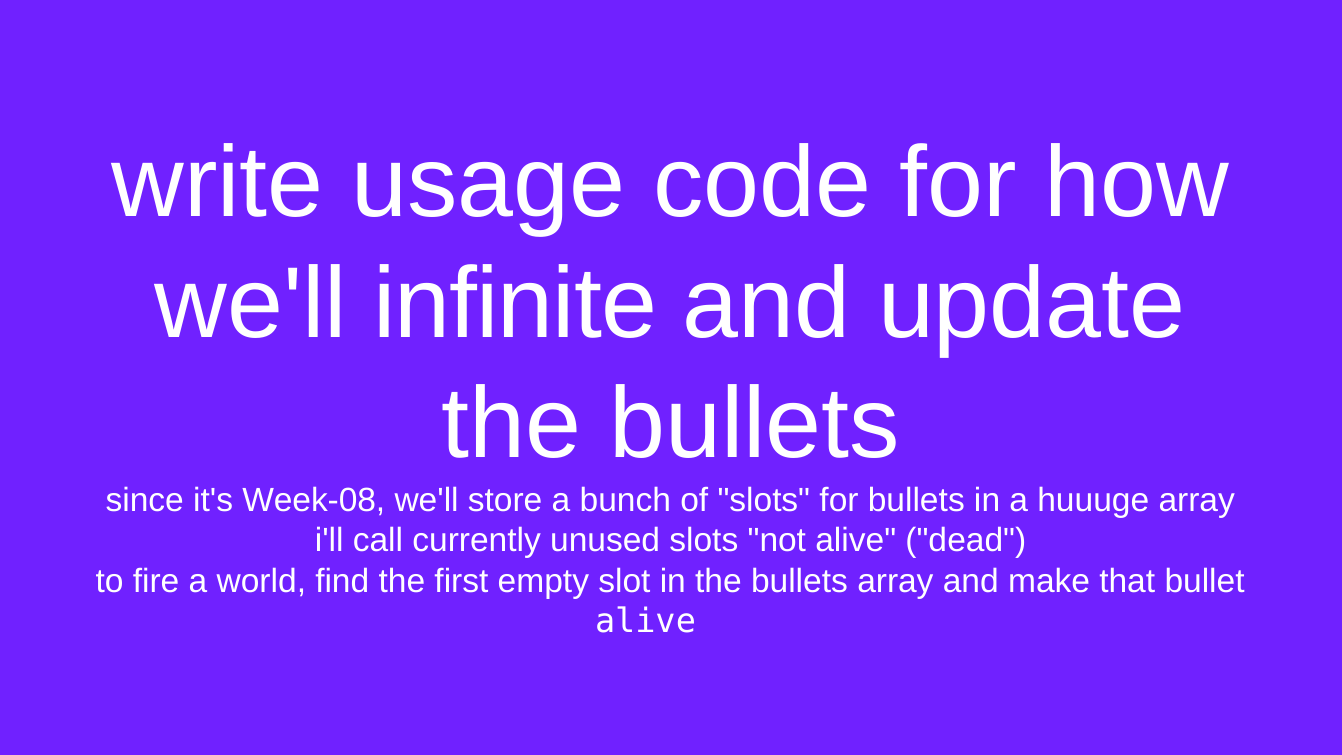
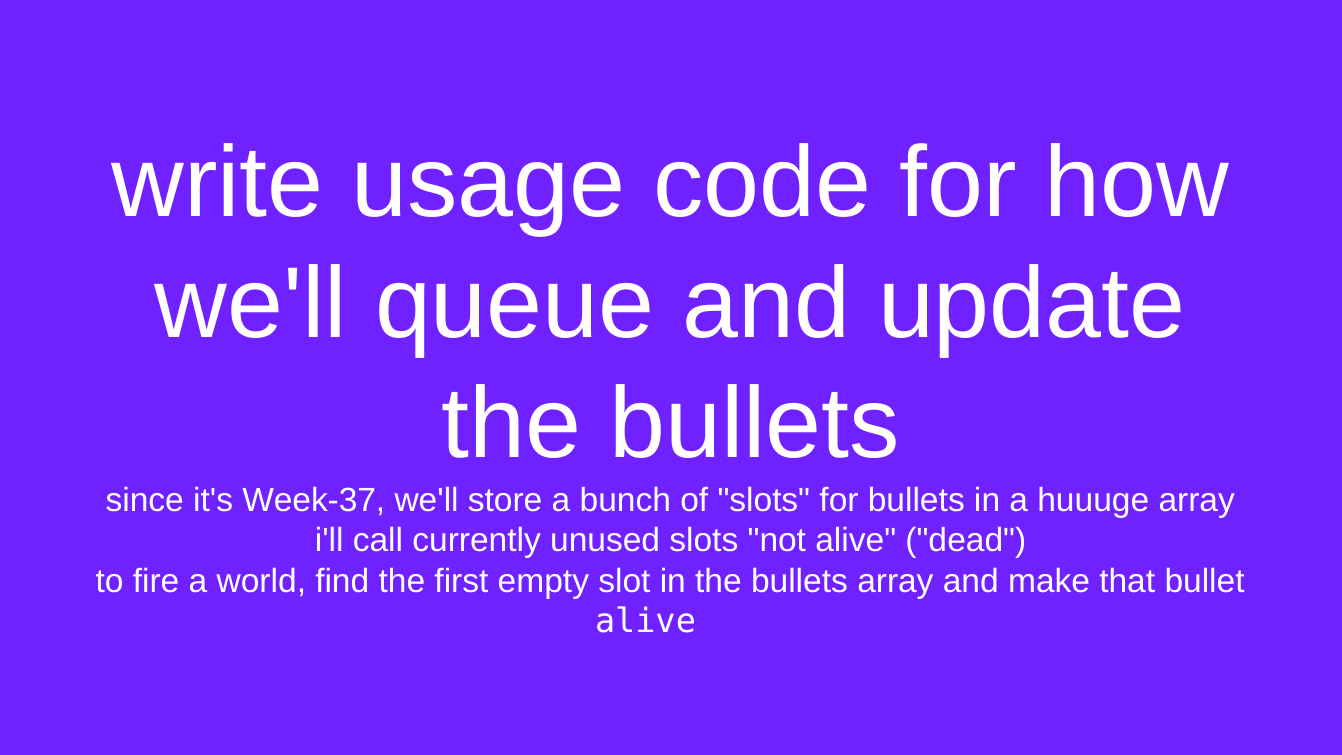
infinite: infinite -> queue (515, 304)
Week-08: Week-08 -> Week-37 (314, 501)
